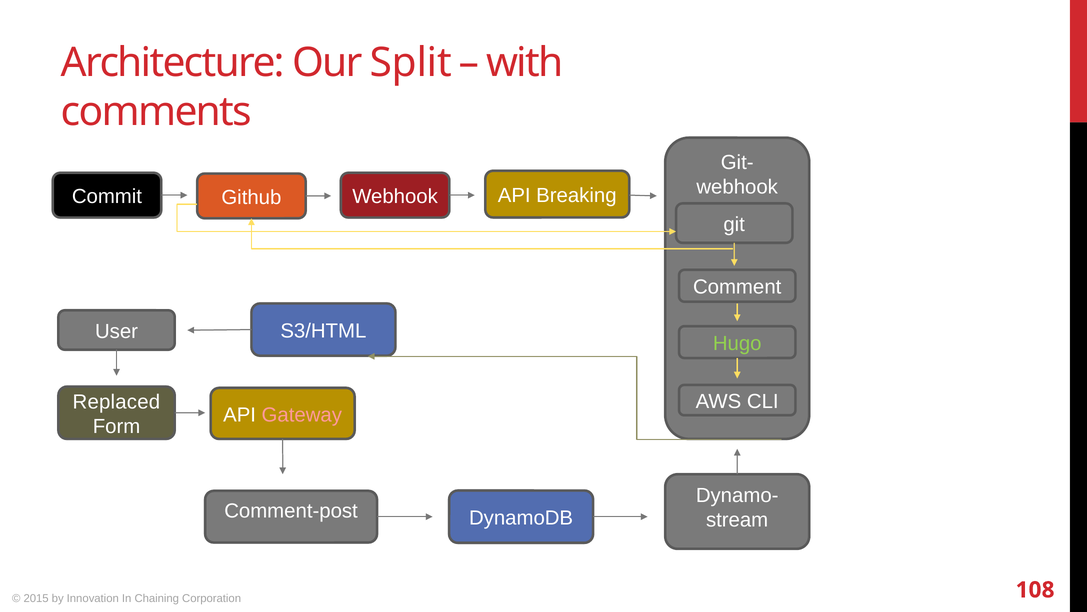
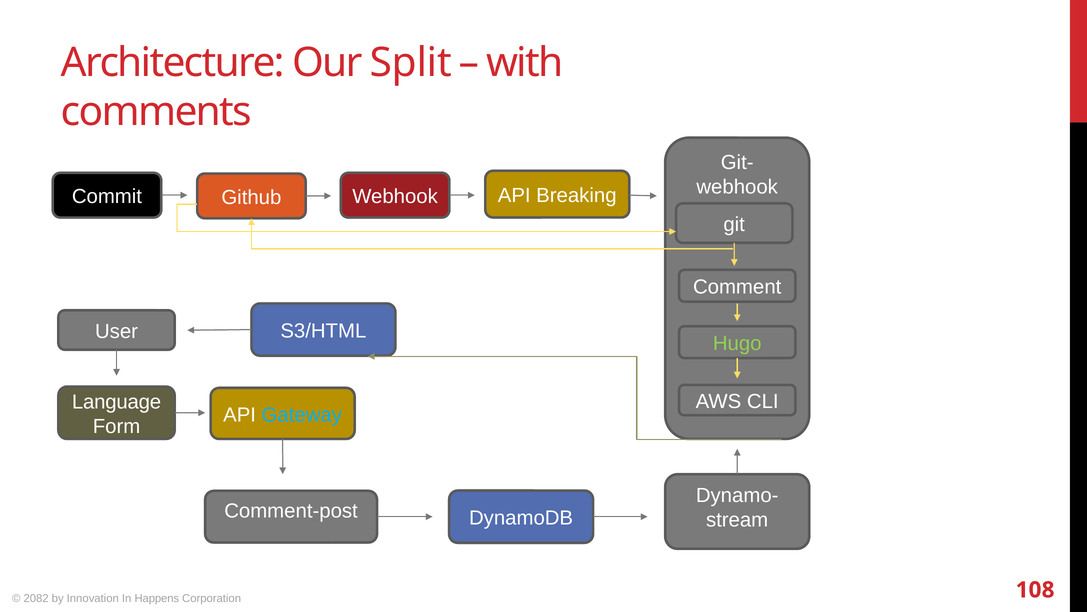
Replaced: Replaced -> Language (117, 402)
Gateway colour: pink -> light blue (302, 414)
2015: 2015 -> 2082 (36, 598)
Chaining: Chaining -> Happens (157, 598)
